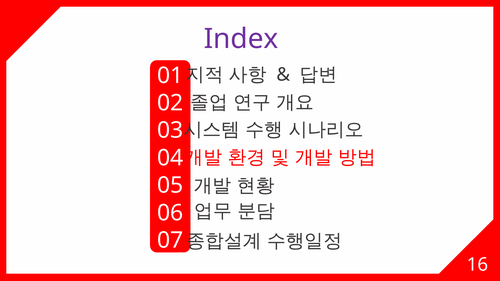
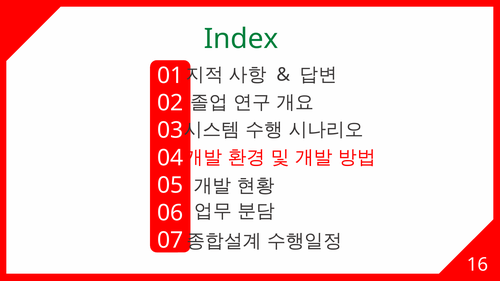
Index colour: purple -> green (241, 39)
